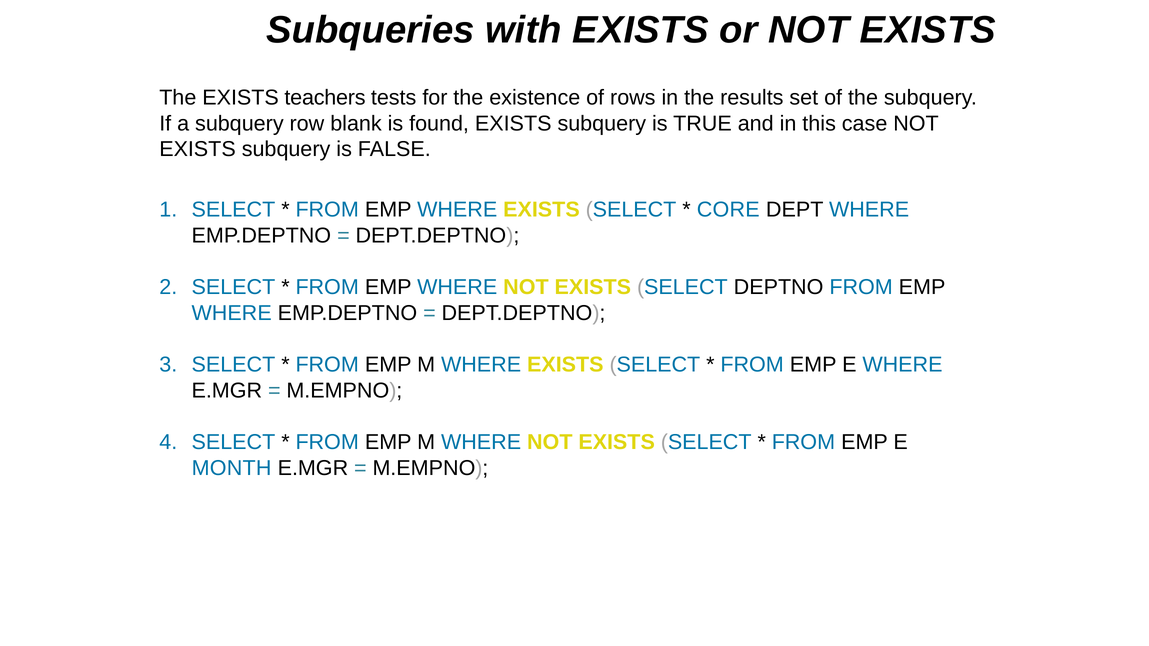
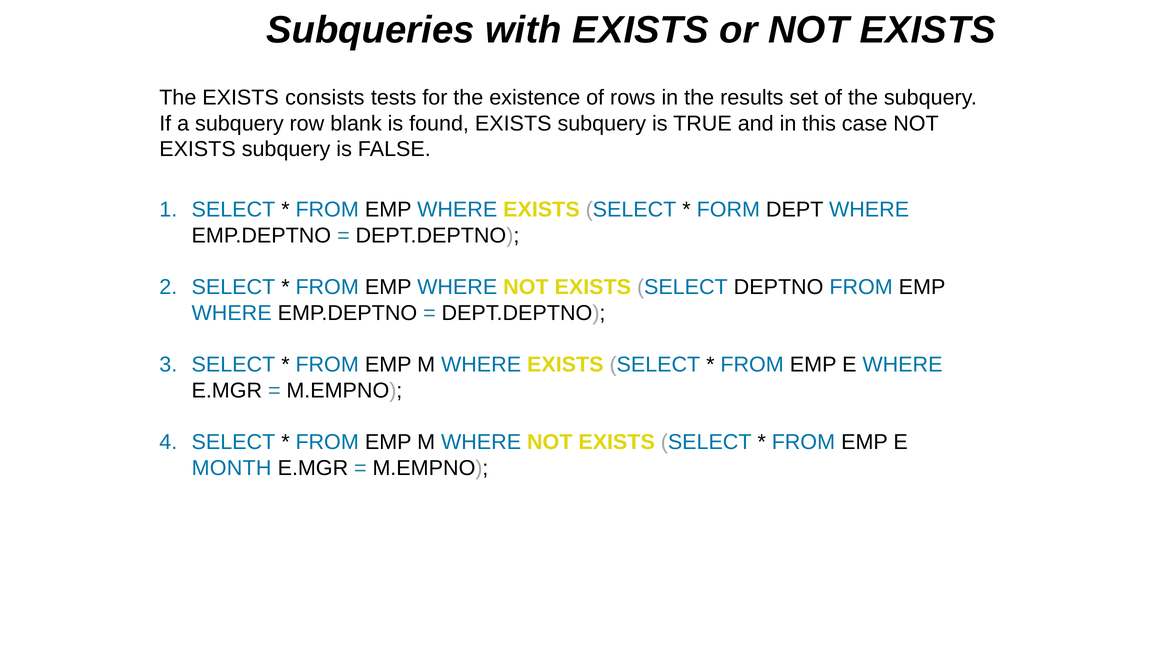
teachers: teachers -> consists (325, 98)
CORE: CORE -> FORM (728, 210)
